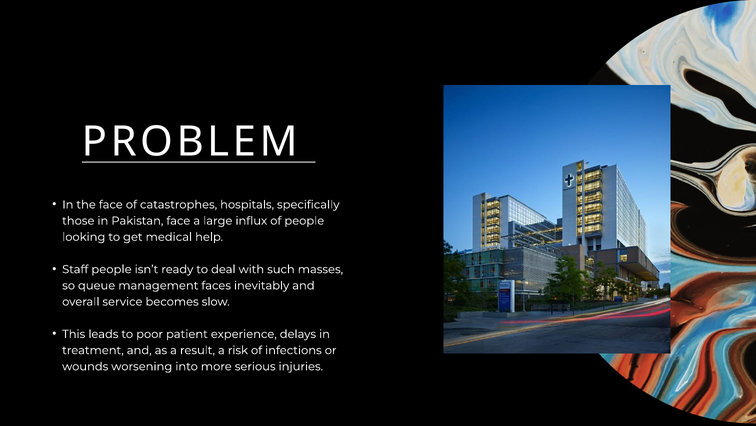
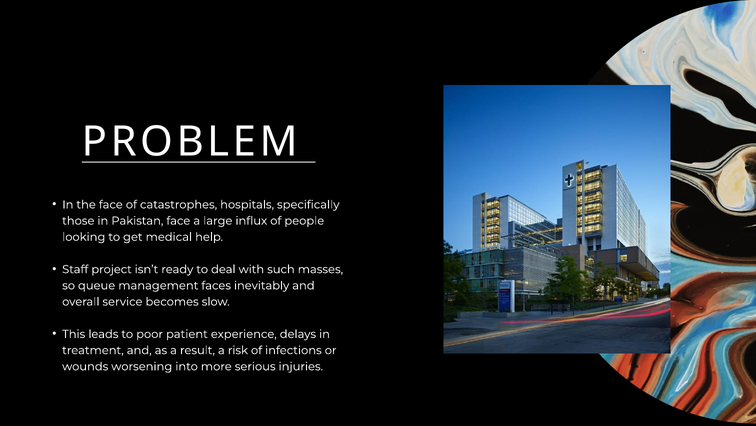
Staff people: people -> project (112, 269)
